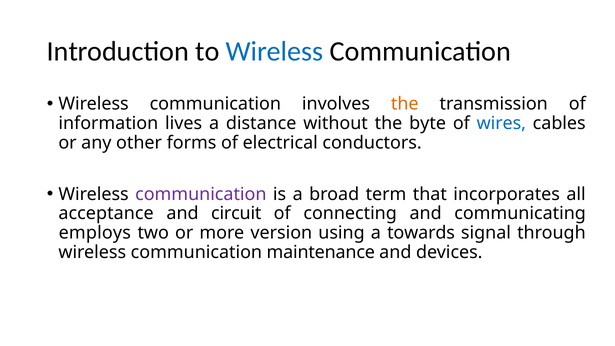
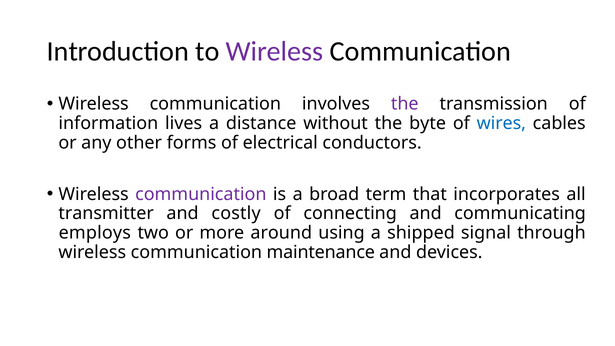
Wireless colour: blue -> purple (275, 52)
the colour: orange -> purple (405, 104)
acceptance: acceptance -> transmitter (106, 213)
circuit: circuit -> costly (236, 213)
version: version -> around (281, 233)
towards: towards -> shipped (421, 233)
